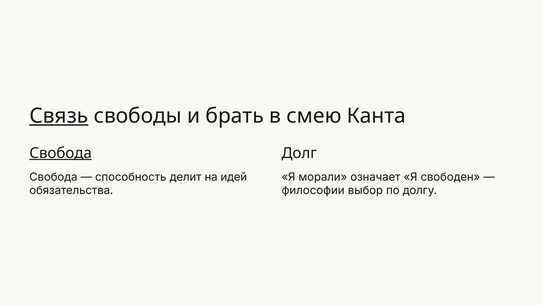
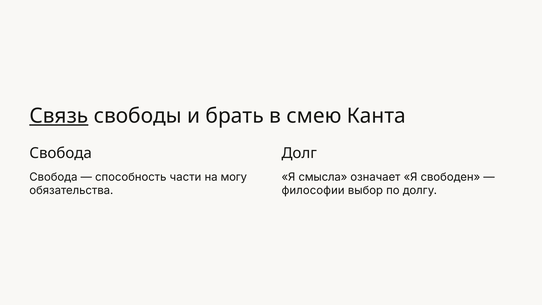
Свобода underline: present -> none (61, 153)
делит: делит -> части (185, 177)
идей: идей -> могу (234, 177)
морали: морали -> смысла (323, 177)
